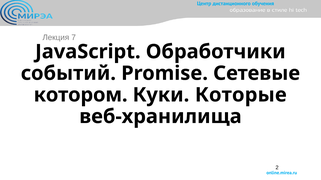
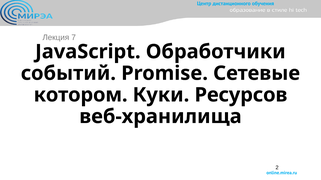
Которые: Которые -> Ресурсов (241, 95)
